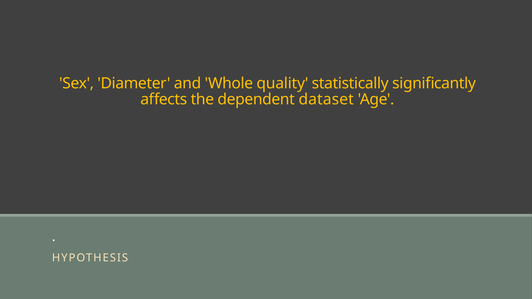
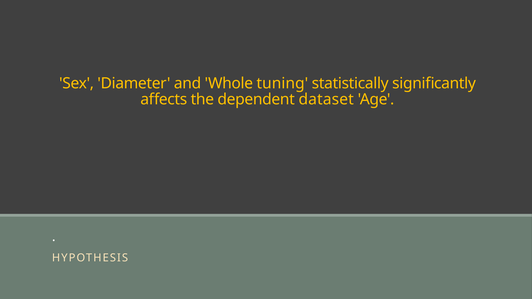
quality: quality -> tuning (282, 84)
